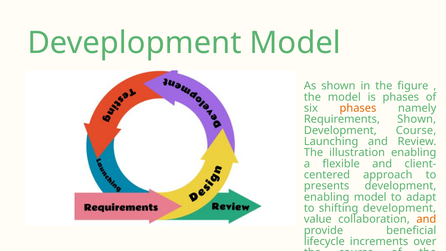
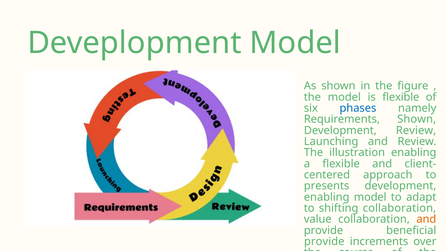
is phases: phases -> flexible (401, 97)
phases colour: orange -> blue (358, 108)
Development Course: Course -> Review (416, 130)
shifting development: development -> collaboration (399, 208)
lifecycle: lifecycle -> provide (324, 241)
